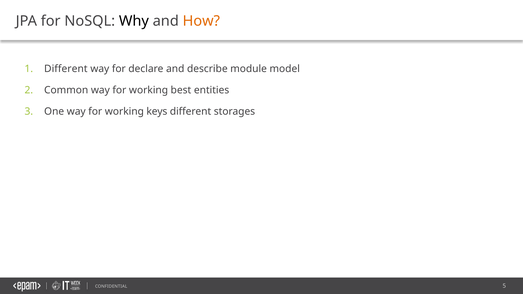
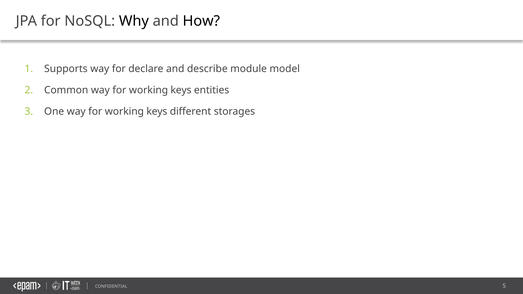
How colour: orange -> black (201, 21)
Different: Different -> Supports (66, 69)
best: best -> keys (181, 90)
